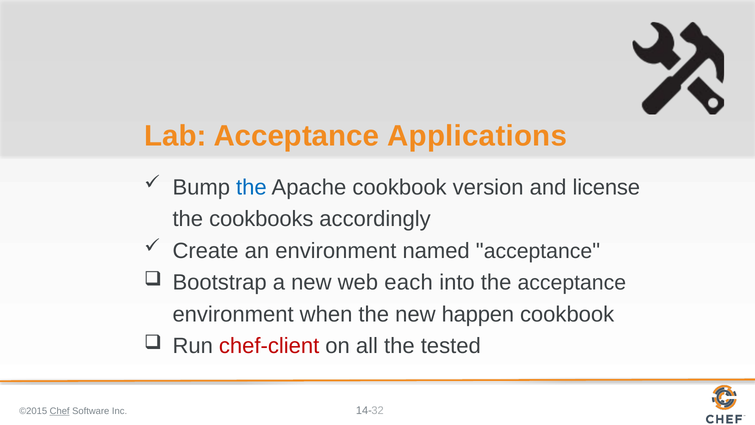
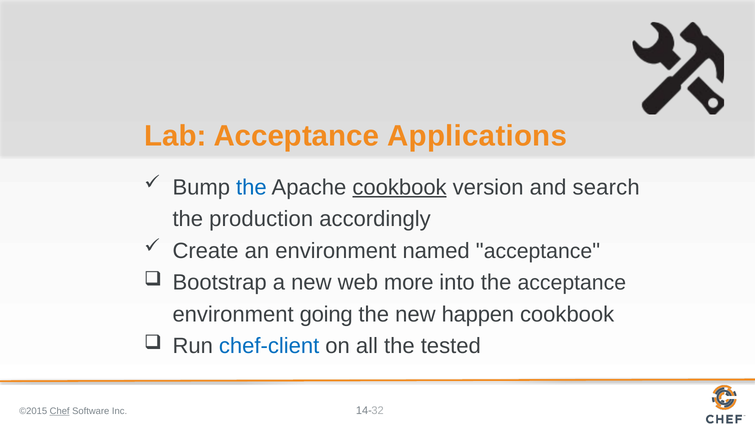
cookbook underline: none -> present (400, 187)
license: license -> search (606, 187)
cookbooks: cookbooks -> production (261, 219)
each: each -> more (409, 282)
when: when -> going (326, 314)
chef-client colour: red -> blue (269, 346)
